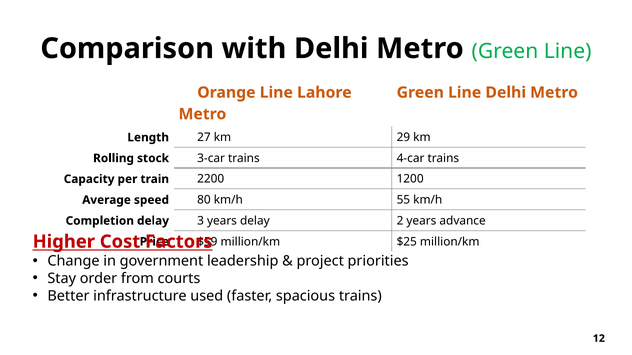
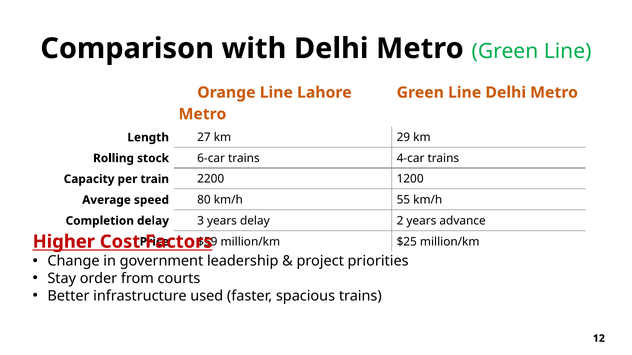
3-car: 3-car -> 6-car (211, 158)
